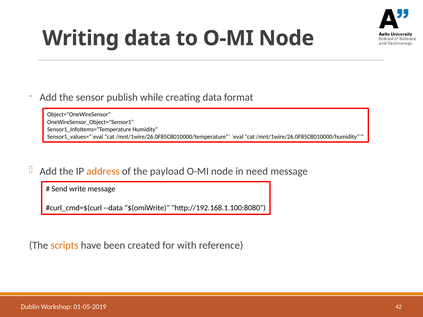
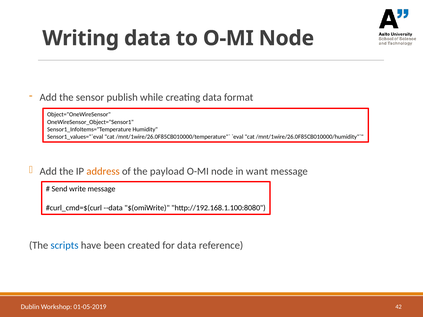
need: need -> want (257, 172)
scripts colour: orange -> blue (65, 246)
for with: with -> data (187, 246)
